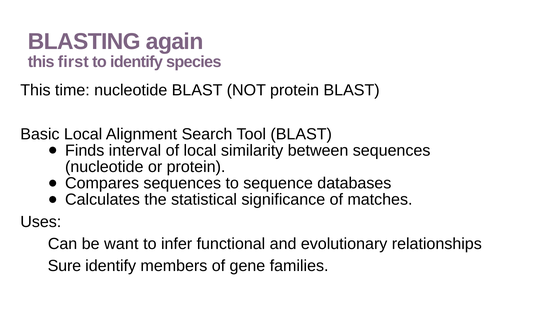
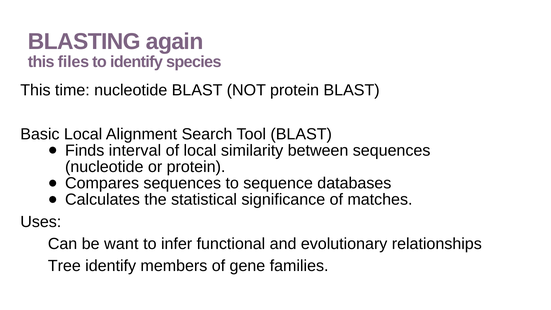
first: first -> files (73, 62)
Sure: Sure -> Tree (64, 266)
